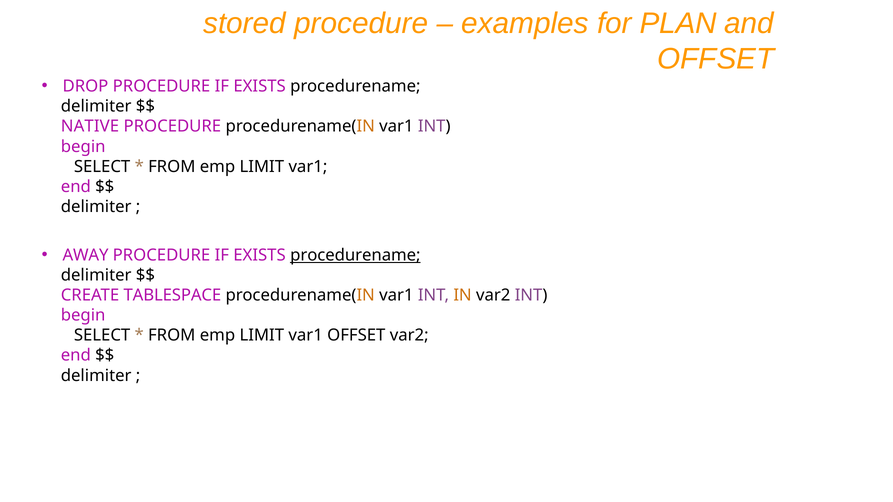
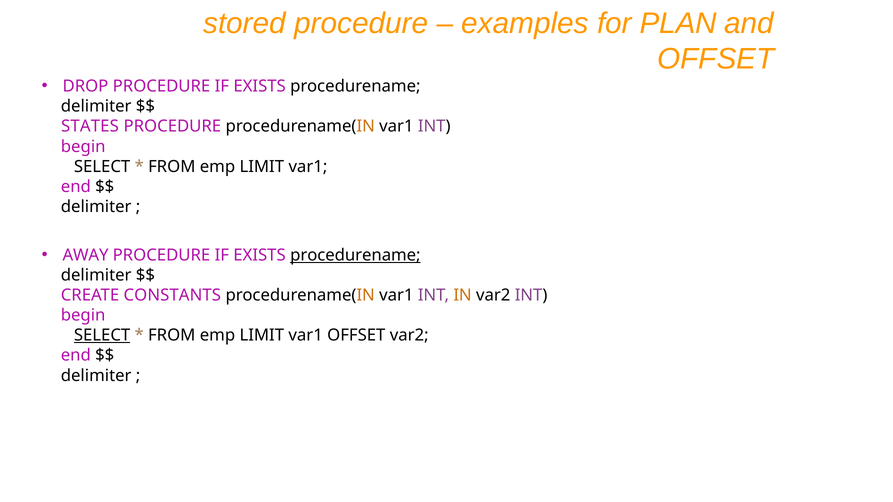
NATIVE: NATIVE -> STATES (90, 126)
TABLESPACE: TABLESPACE -> CONSTANTS (172, 295)
SELECT underline: none -> present (102, 336)
